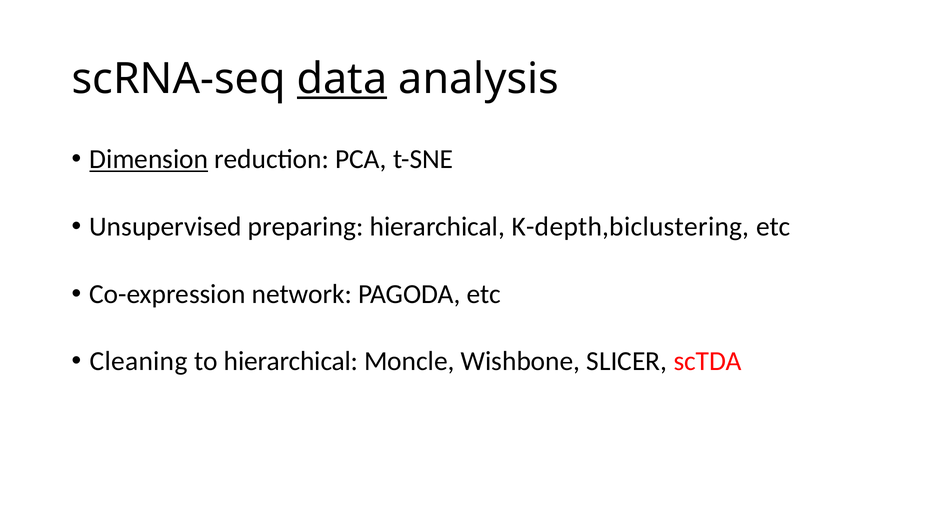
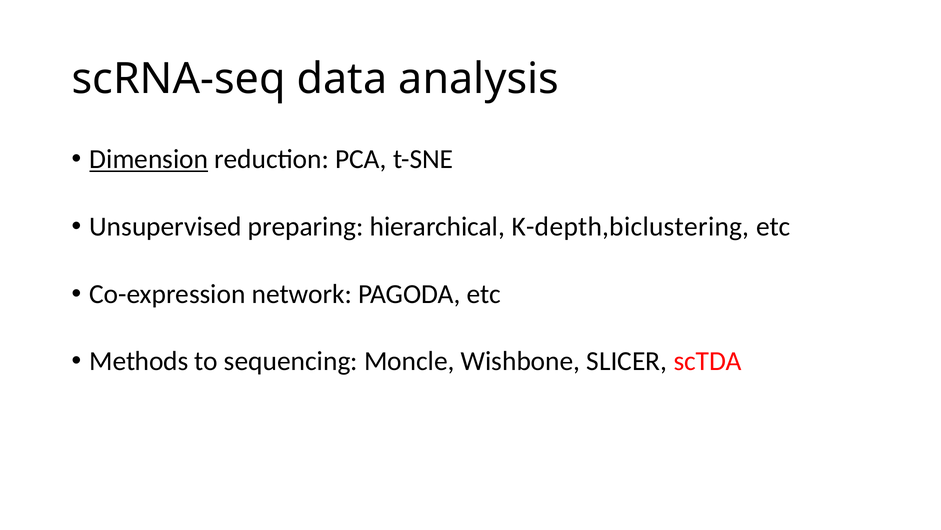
data underline: present -> none (342, 79)
Cleaning: Cleaning -> Methods (139, 361)
to hierarchical: hierarchical -> sequencing (291, 361)
